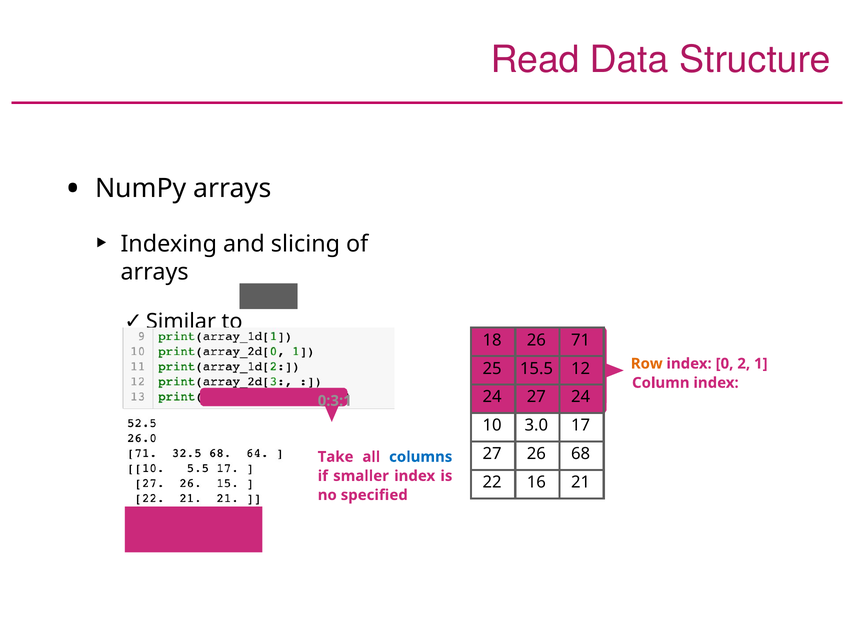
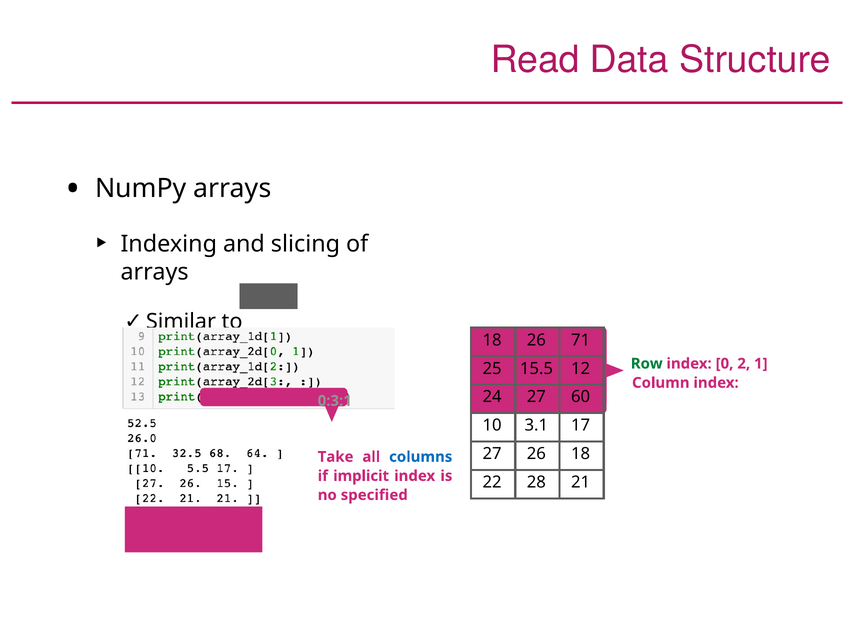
Row colour: orange -> green (647, 363)
27 24: 24 -> 60 (581, 397)
3.0: 3.0 -> 3.1 (536, 425)
26 68: 68 -> 18 (581, 454)
smaller: smaller -> implicit (361, 476)
16: 16 -> 28 (536, 482)
